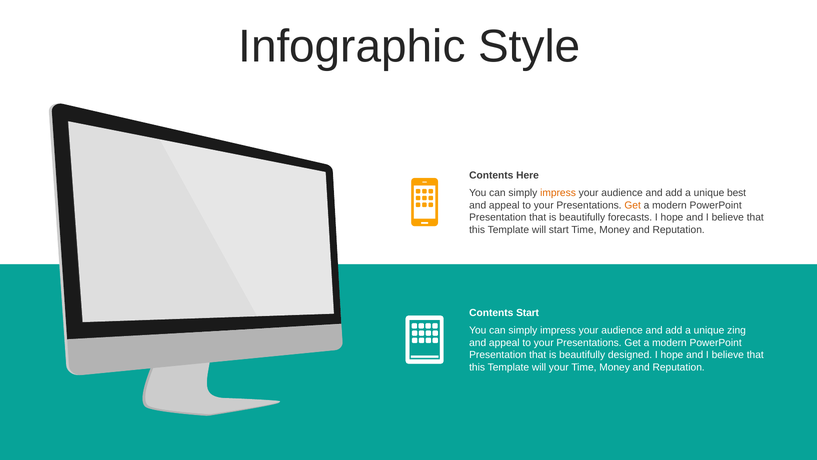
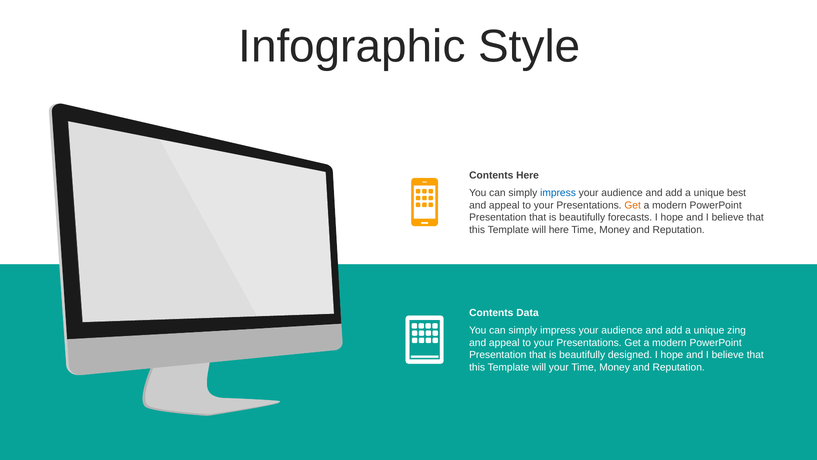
impress colour: orange -> blue (558, 193)
will start: start -> here (559, 230)
Contents Start: Start -> Data (527, 312)
